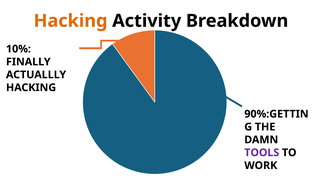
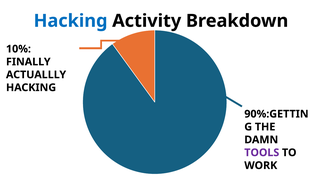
Hacking colour: orange -> blue (71, 21)
